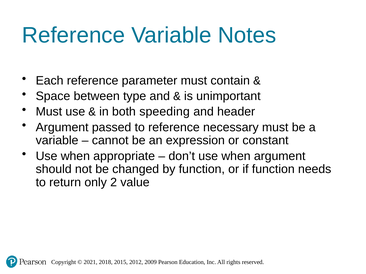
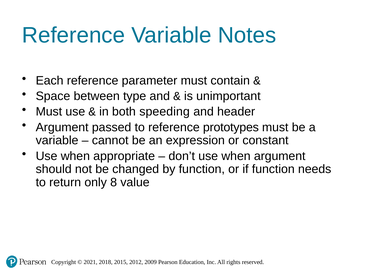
necessary: necessary -> prototypes (231, 128)
2: 2 -> 8 (114, 183)
